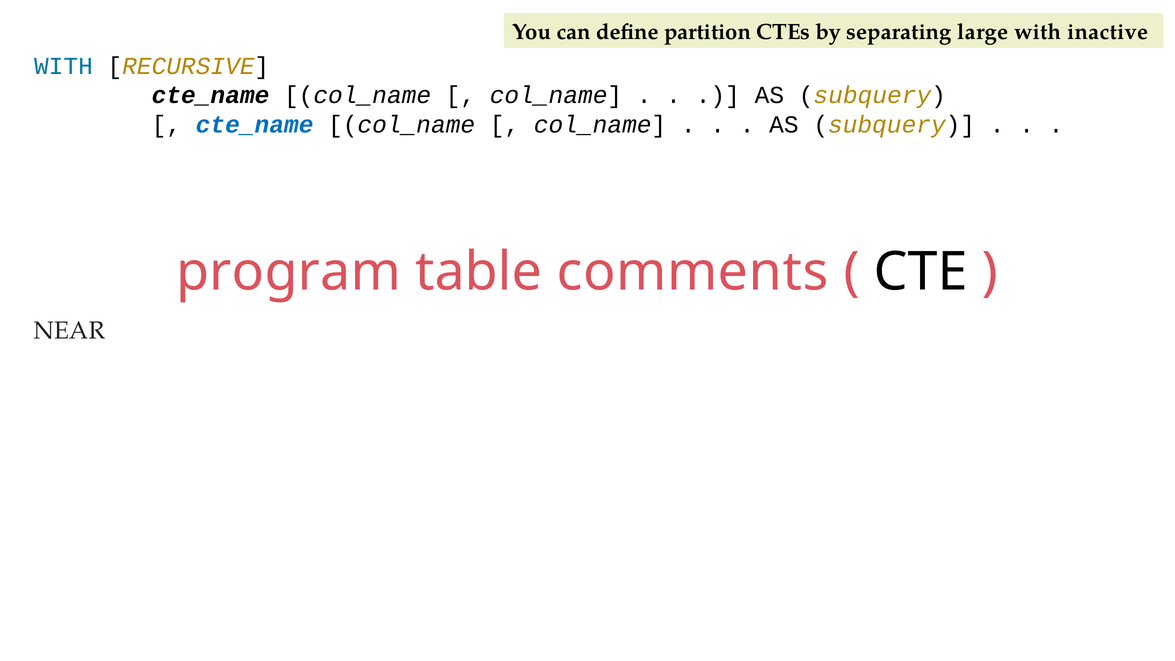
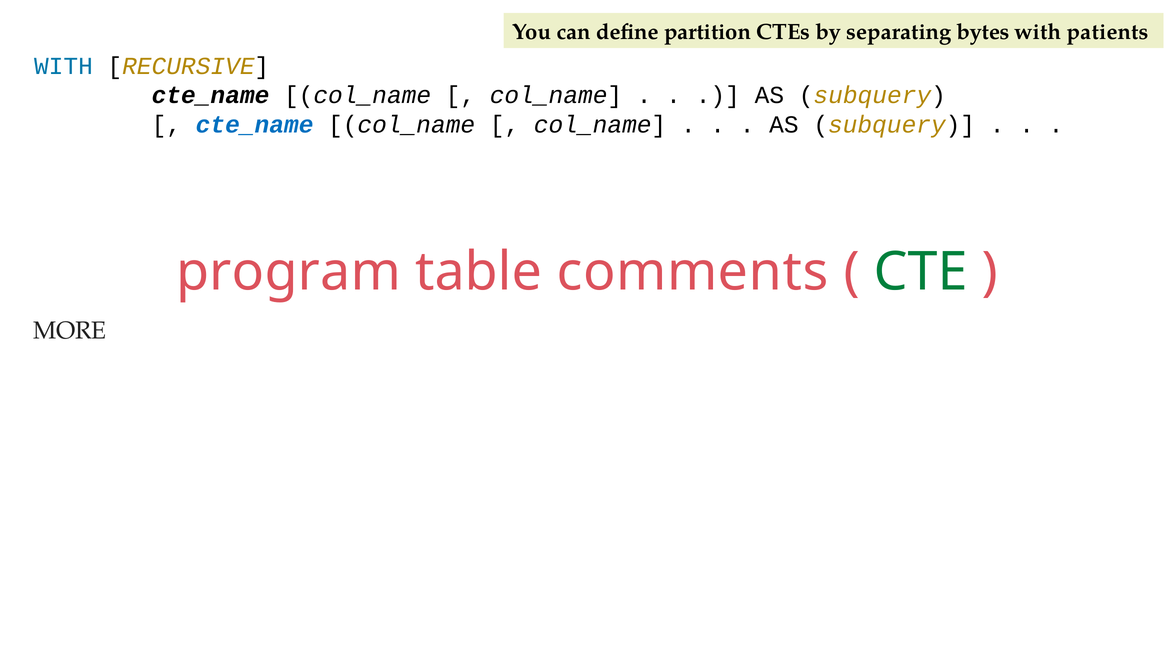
large: large -> bytes (983, 32)
inactive: inactive -> patients (1108, 32)
CTE colour: black -> green (921, 272)
NEAR: NEAR -> MORE (70, 330)
